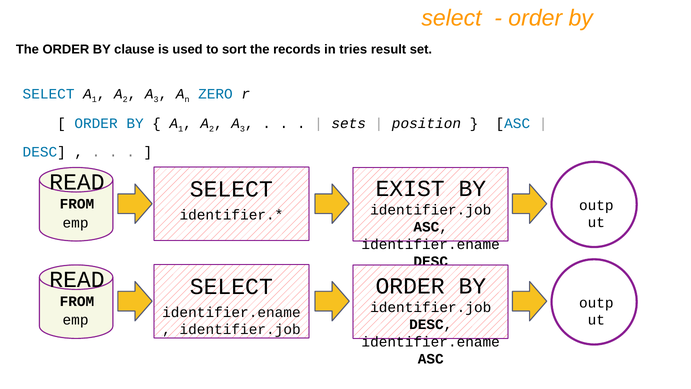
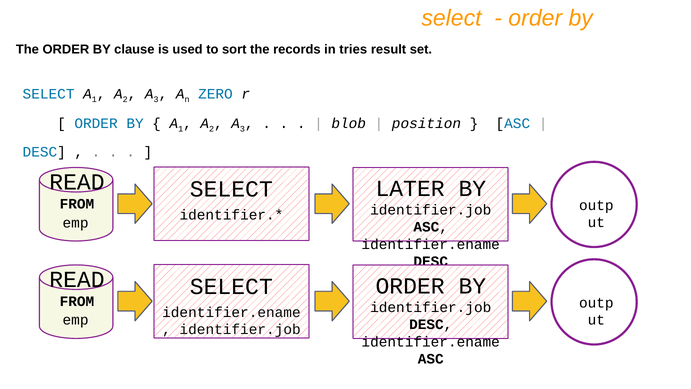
sets: sets -> blob (349, 123)
EXIST: EXIST -> LATER (410, 188)
